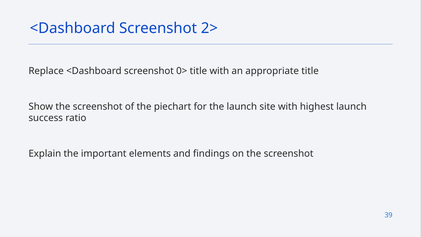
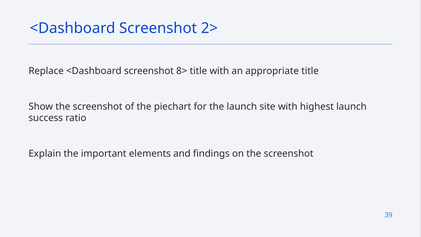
0>: 0> -> 8> (182, 71)
